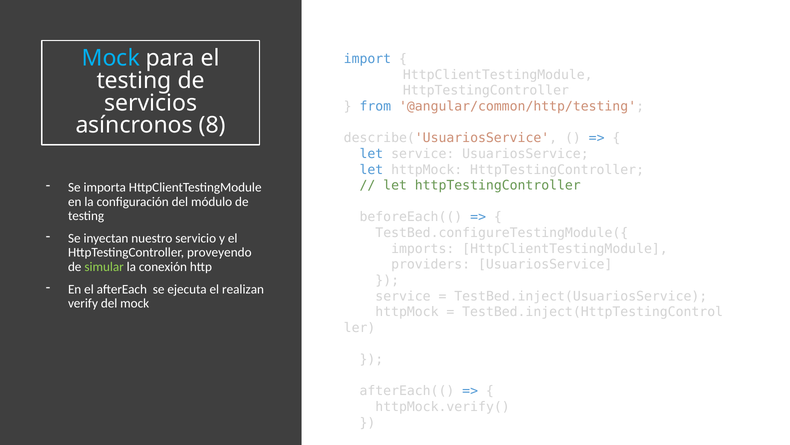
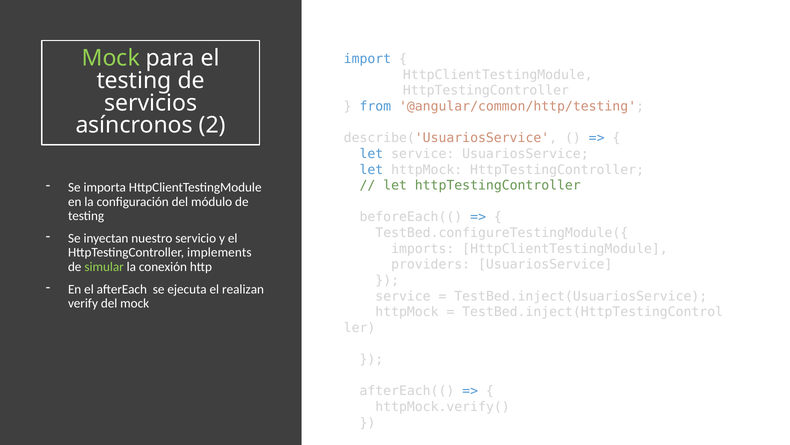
Mock colour: light blue -> light green (111, 58)
8: 8 -> 2 (212, 125)
proveyendo: proveyendo -> implements (219, 252)
